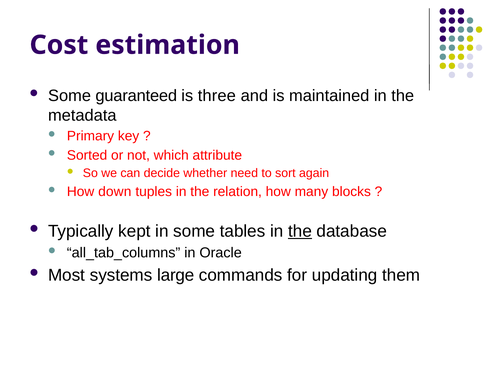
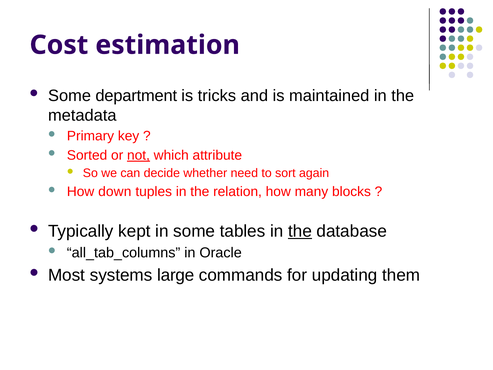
guaranteed: guaranteed -> department (136, 96)
three: three -> tricks (217, 96)
not underline: none -> present (138, 155)
